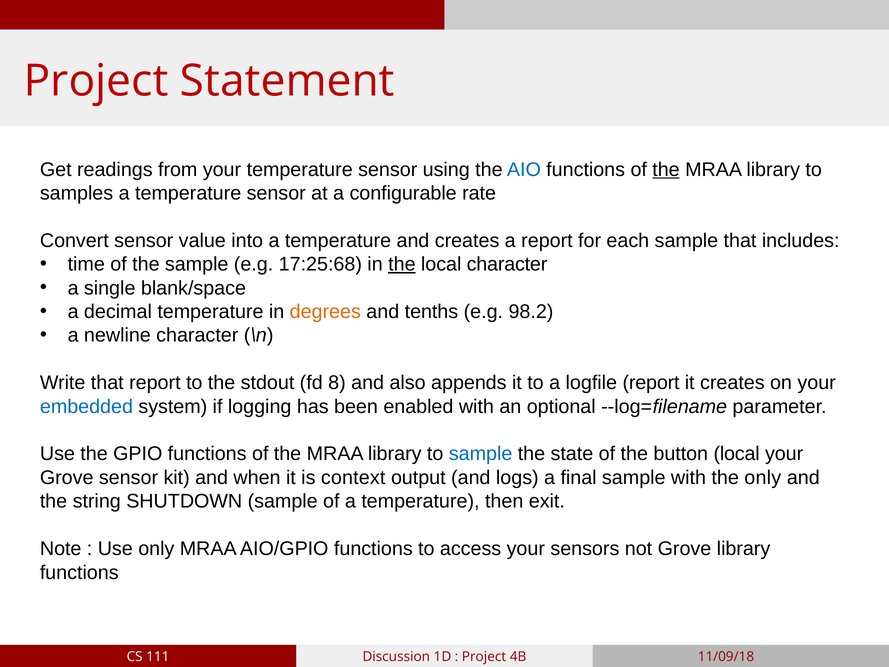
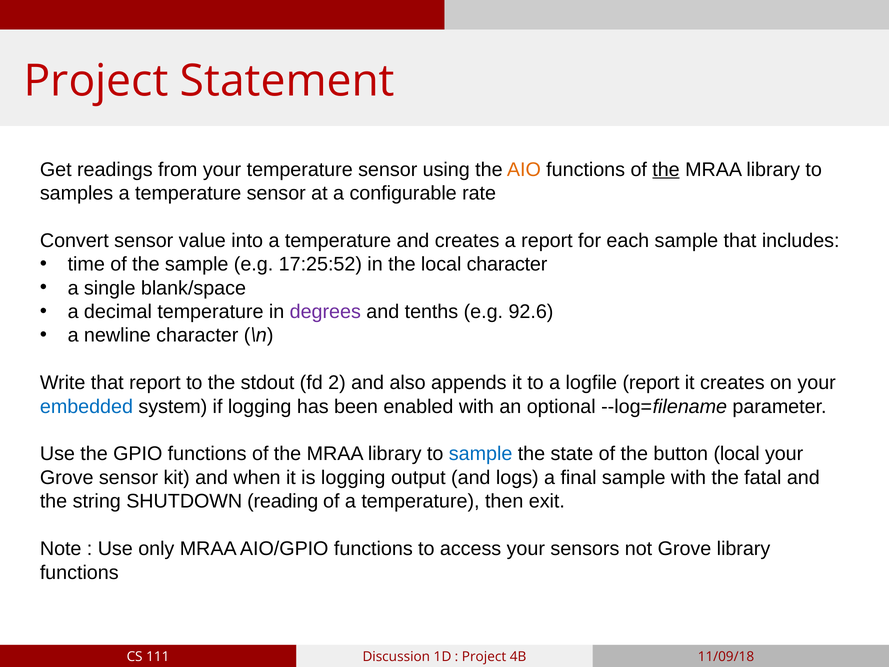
AIO colour: blue -> orange (524, 169)
17:25:68: 17:25:68 -> 17:25:52 (320, 264)
the underline: present -> none (402, 264)
degrees colour: orange -> purple (325, 312)
98.2: 98.2 -> 92.6 (531, 312)
8: 8 -> 2 (337, 383)
is context: context -> logging (353, 478)
the only: only -> fatal (763, 478)
SHUTDOWN sample: sample -> reading (283, 501)
